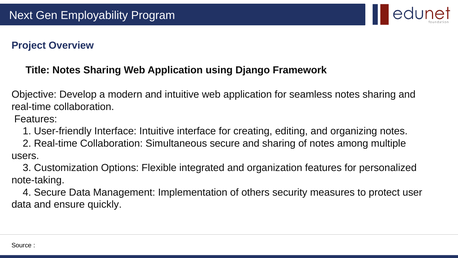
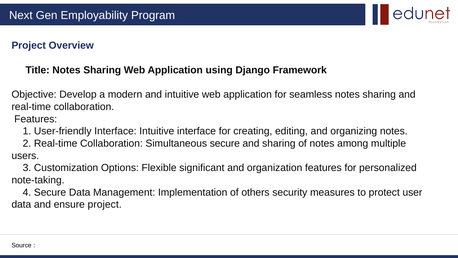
integrated: integrated -> significant (202, 168)
ensure quickly: quickly -> project (105, 204)
